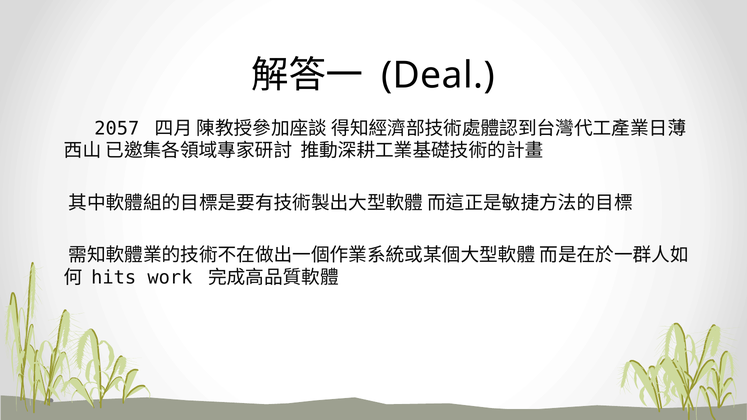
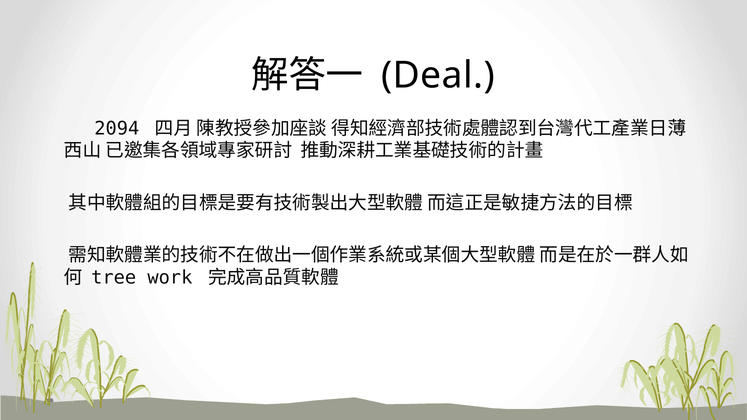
2057: 2057 -> 2094 (117, 128)
hits: hits -> tree (114, 278)
